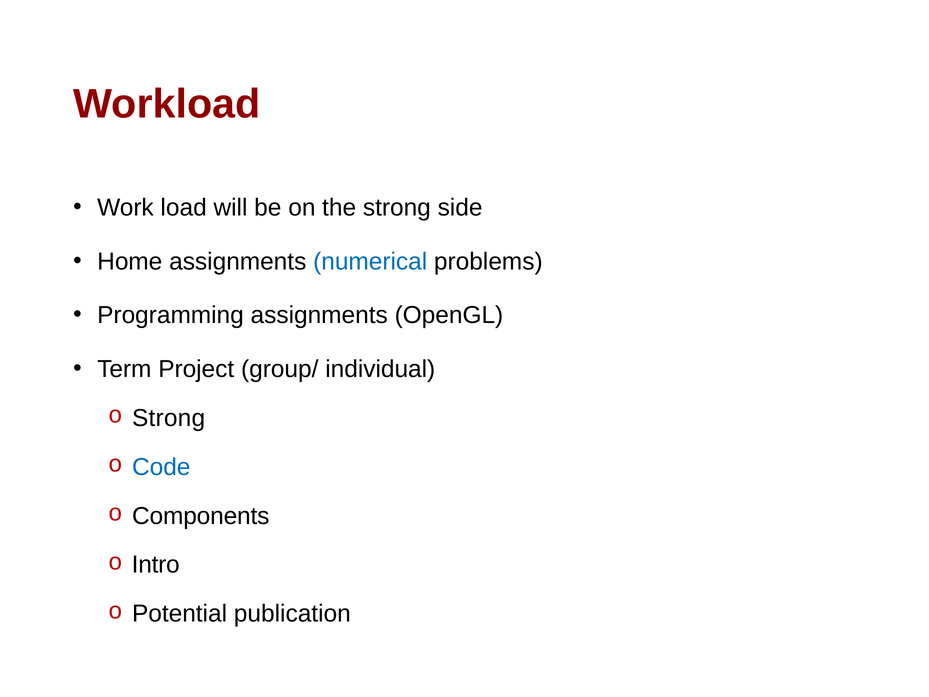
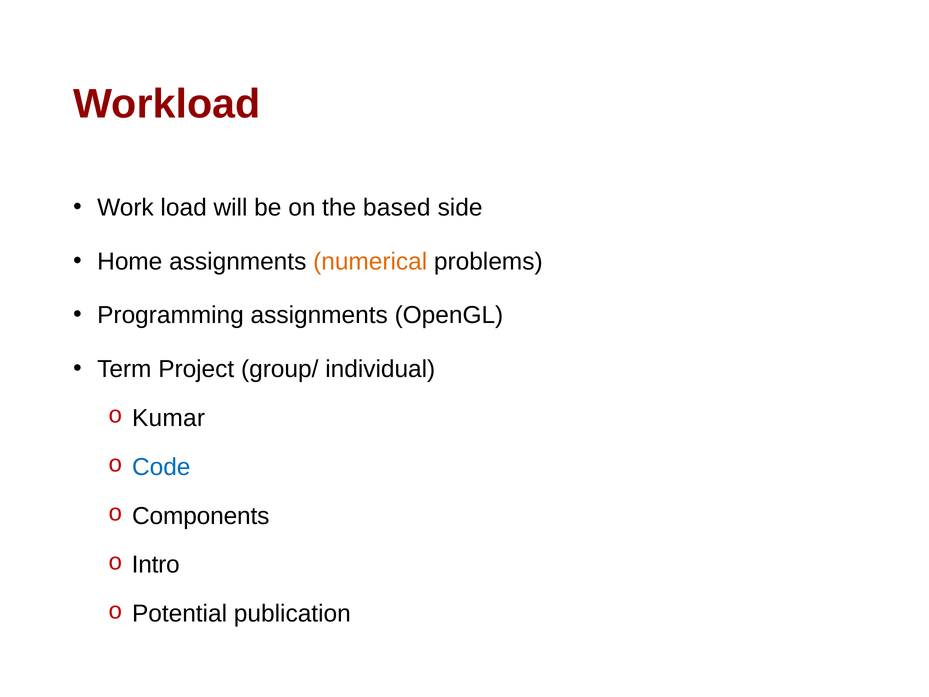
the strong: strong -> based (397, 208)
numerical colour: blue -> orange (370, 261)
Strong: Strong -> Kumar (169, 418)
